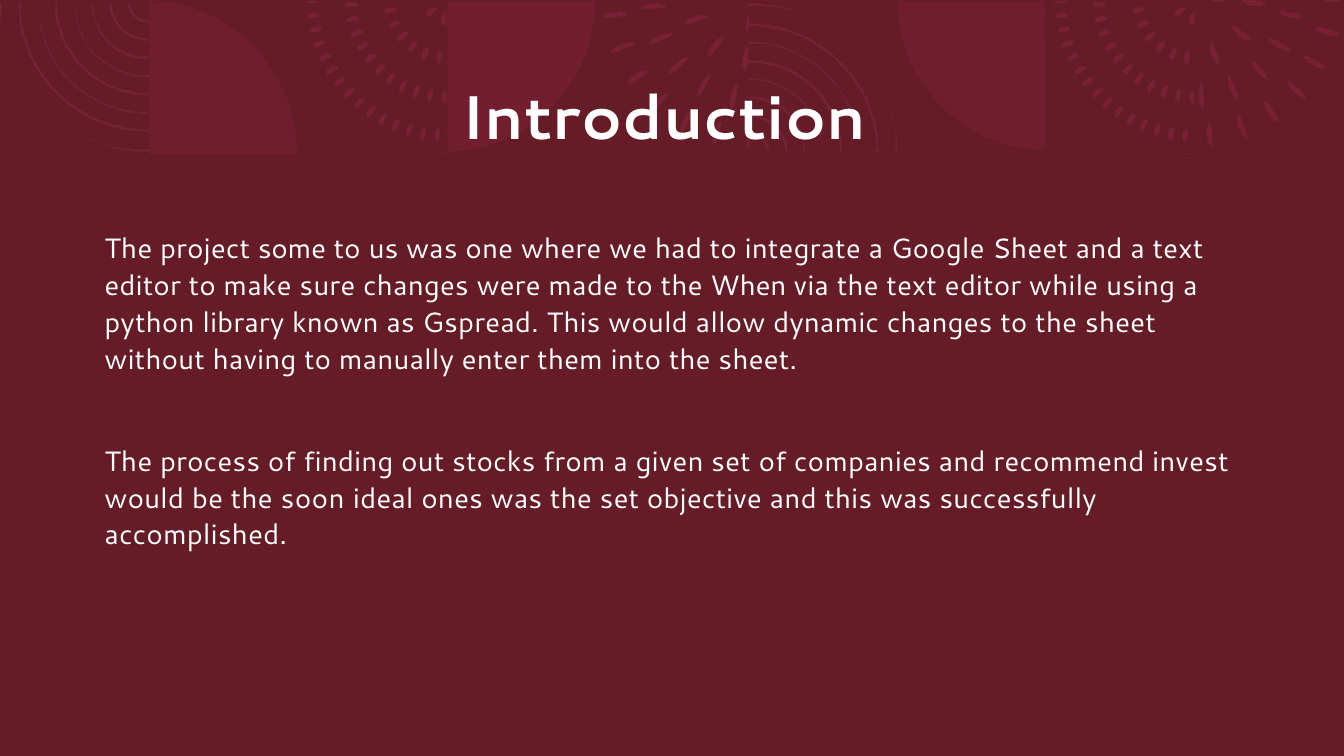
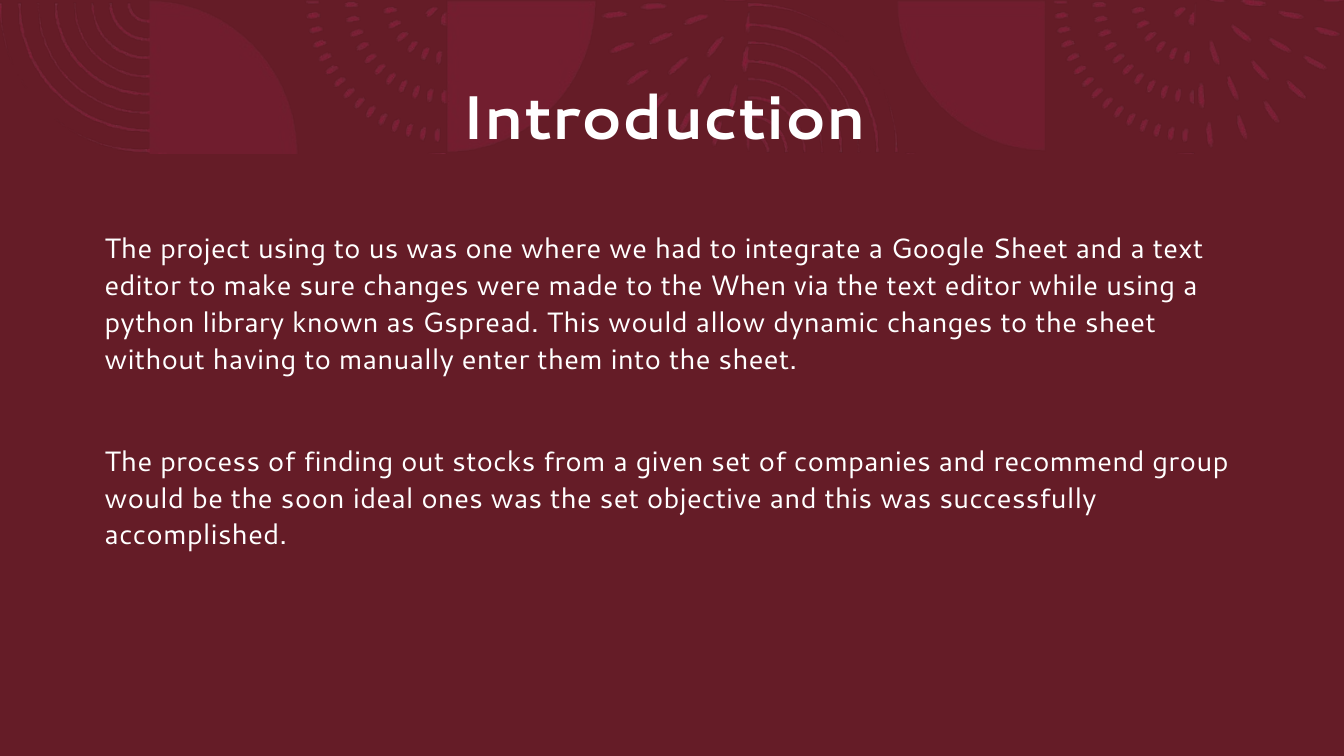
project some: some -> using (292, 249)
invest: invest -> group (1190, 462)
